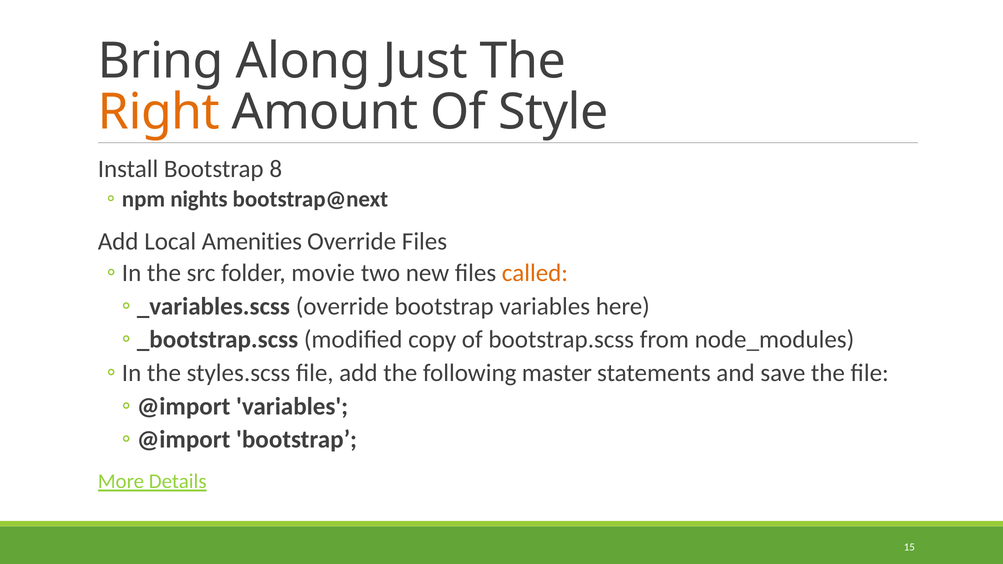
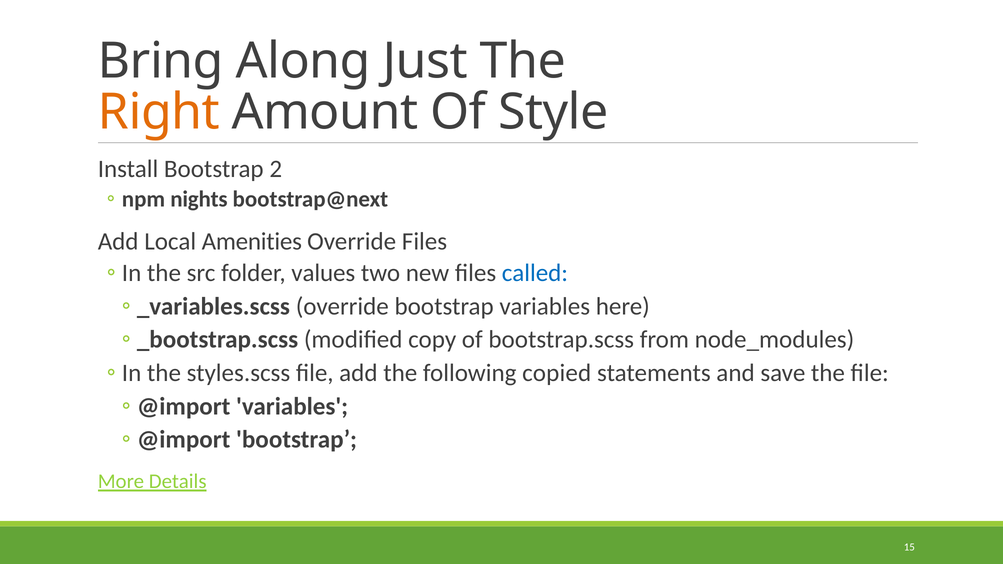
8: 8 -> 2 (276, 169)
movie: movie -> values (323, 273)
called colour: orange -> blue (535, 273)
master: master -> copied (557, 373)
